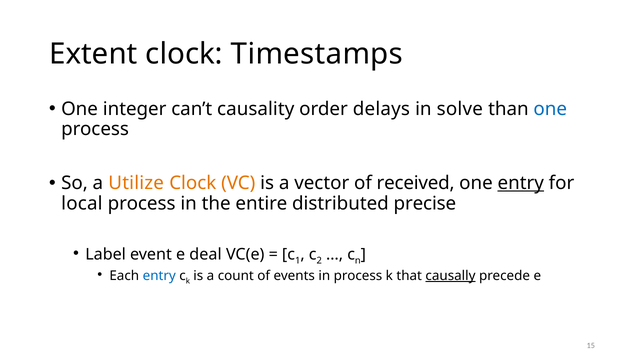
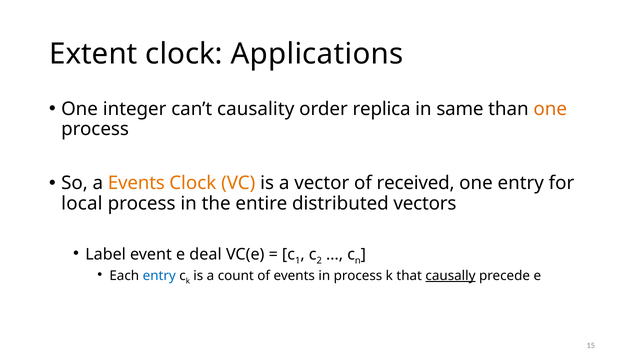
Timestamps: Timestamps -> Applications (317, 54)
delays: delays -> replica (382, 109)
solve: solve -> same (460, 109)
one colour: blue -> orange (550, 109)
a Utilize: Utilize -> Events (136, 183)
entry underline: present -> none (521, 183)
precise: precise -> vectors (425, 203)
